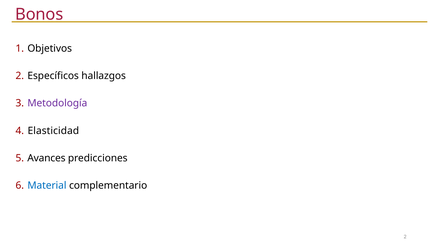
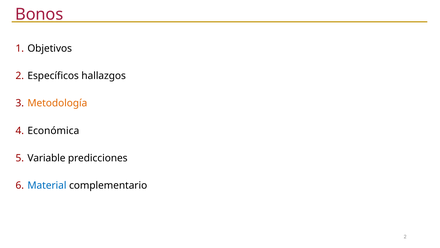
Metodología colour: purple -> orange (57, 103)
Elasticidad: Elasticidad -> Económica (53, 130)
Avances: Avances -> Variable (46, 158)
